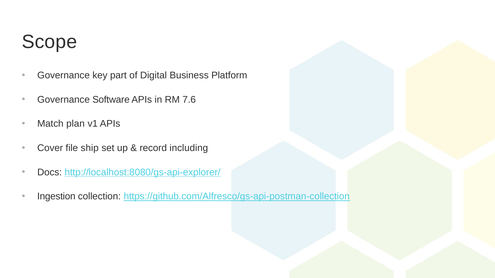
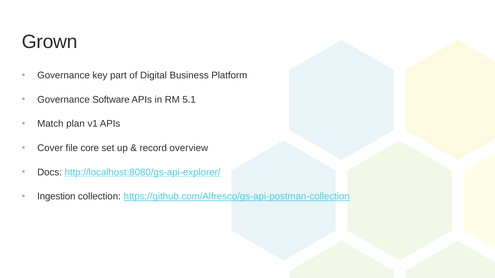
Scope: Scope -> Grown (50, 42)
7.6: 7.6 -> 5.1 (189, 100)
ship: ship -> core (90, 148)
including: including -> overview (189, 148)
